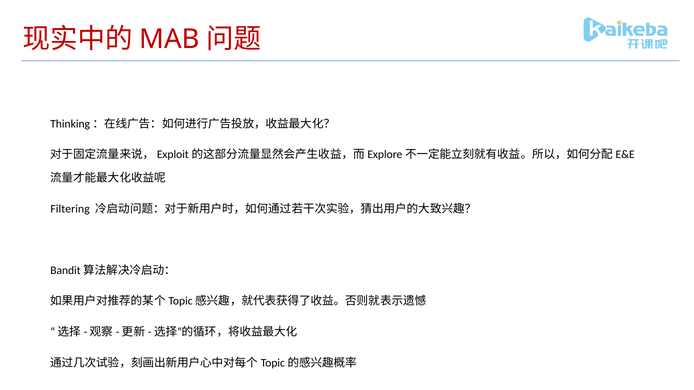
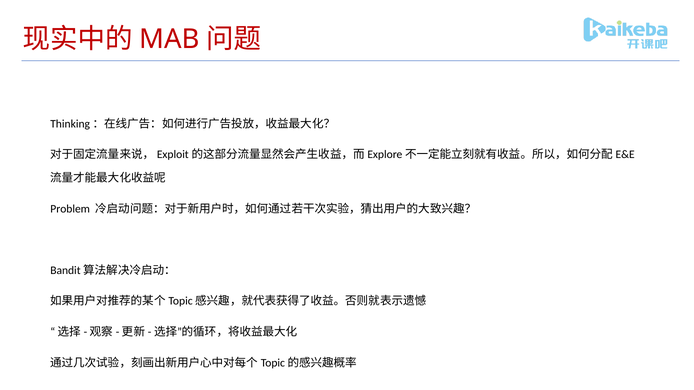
Filtering: Filtering -> Problem (70, 209)
